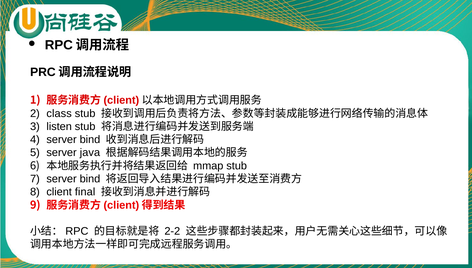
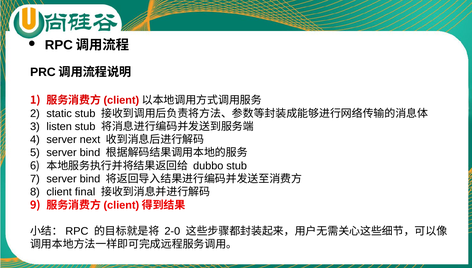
class: class -> static (59, 113)
bind: bind -> next (90, 140)
java: java -> bind (90, 153)
mmap: mmap -> dubbo (208, 166)
2-2: 2-2 -> 2-0 (172, 231)
